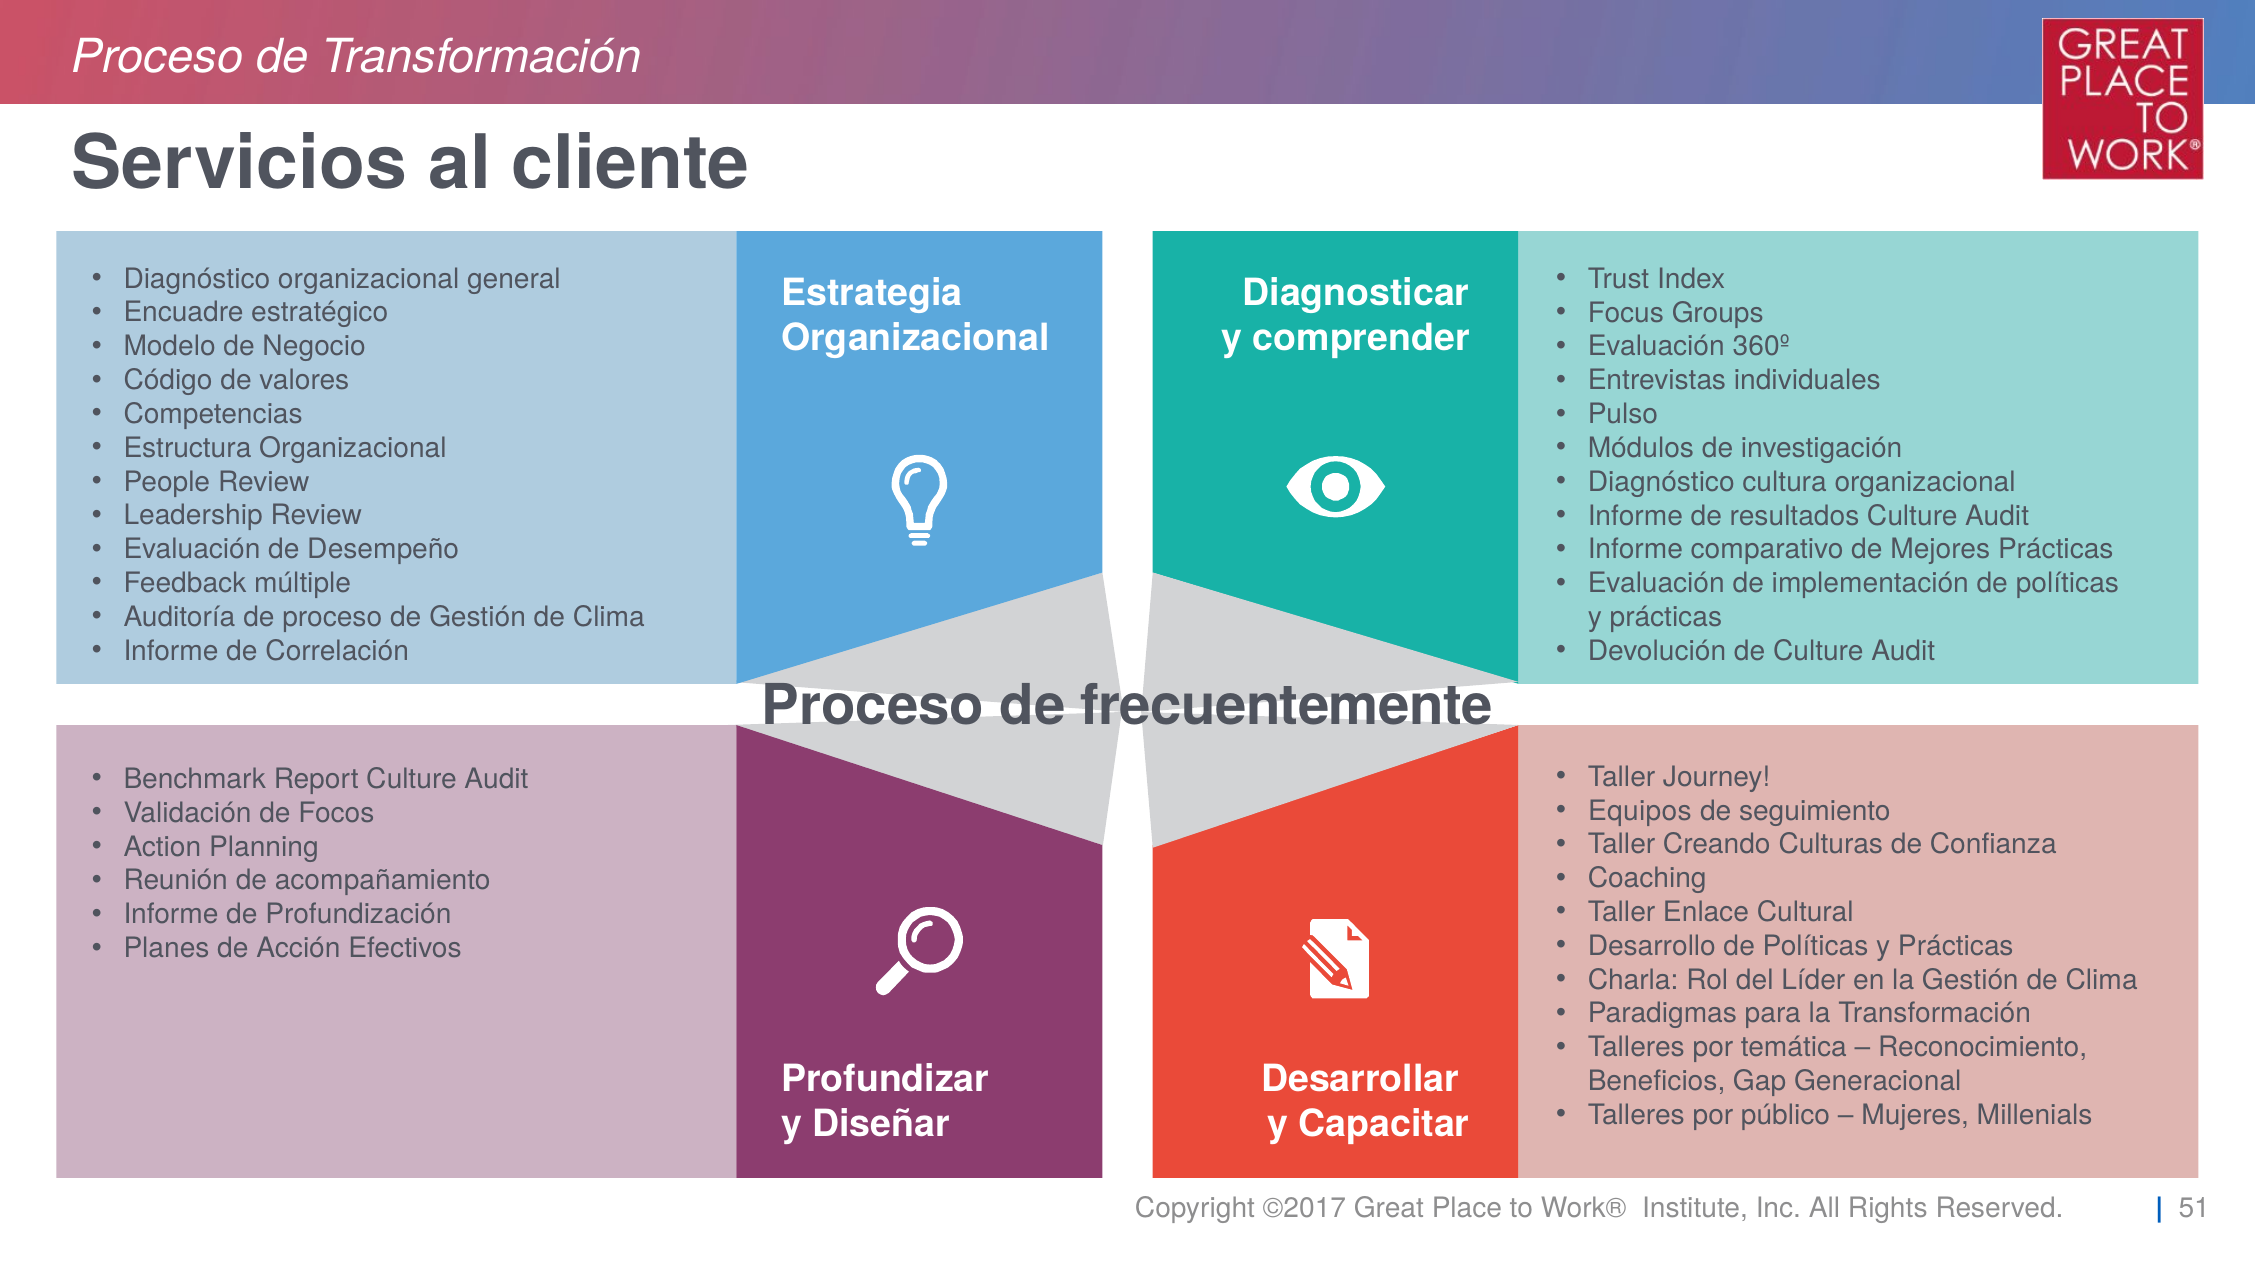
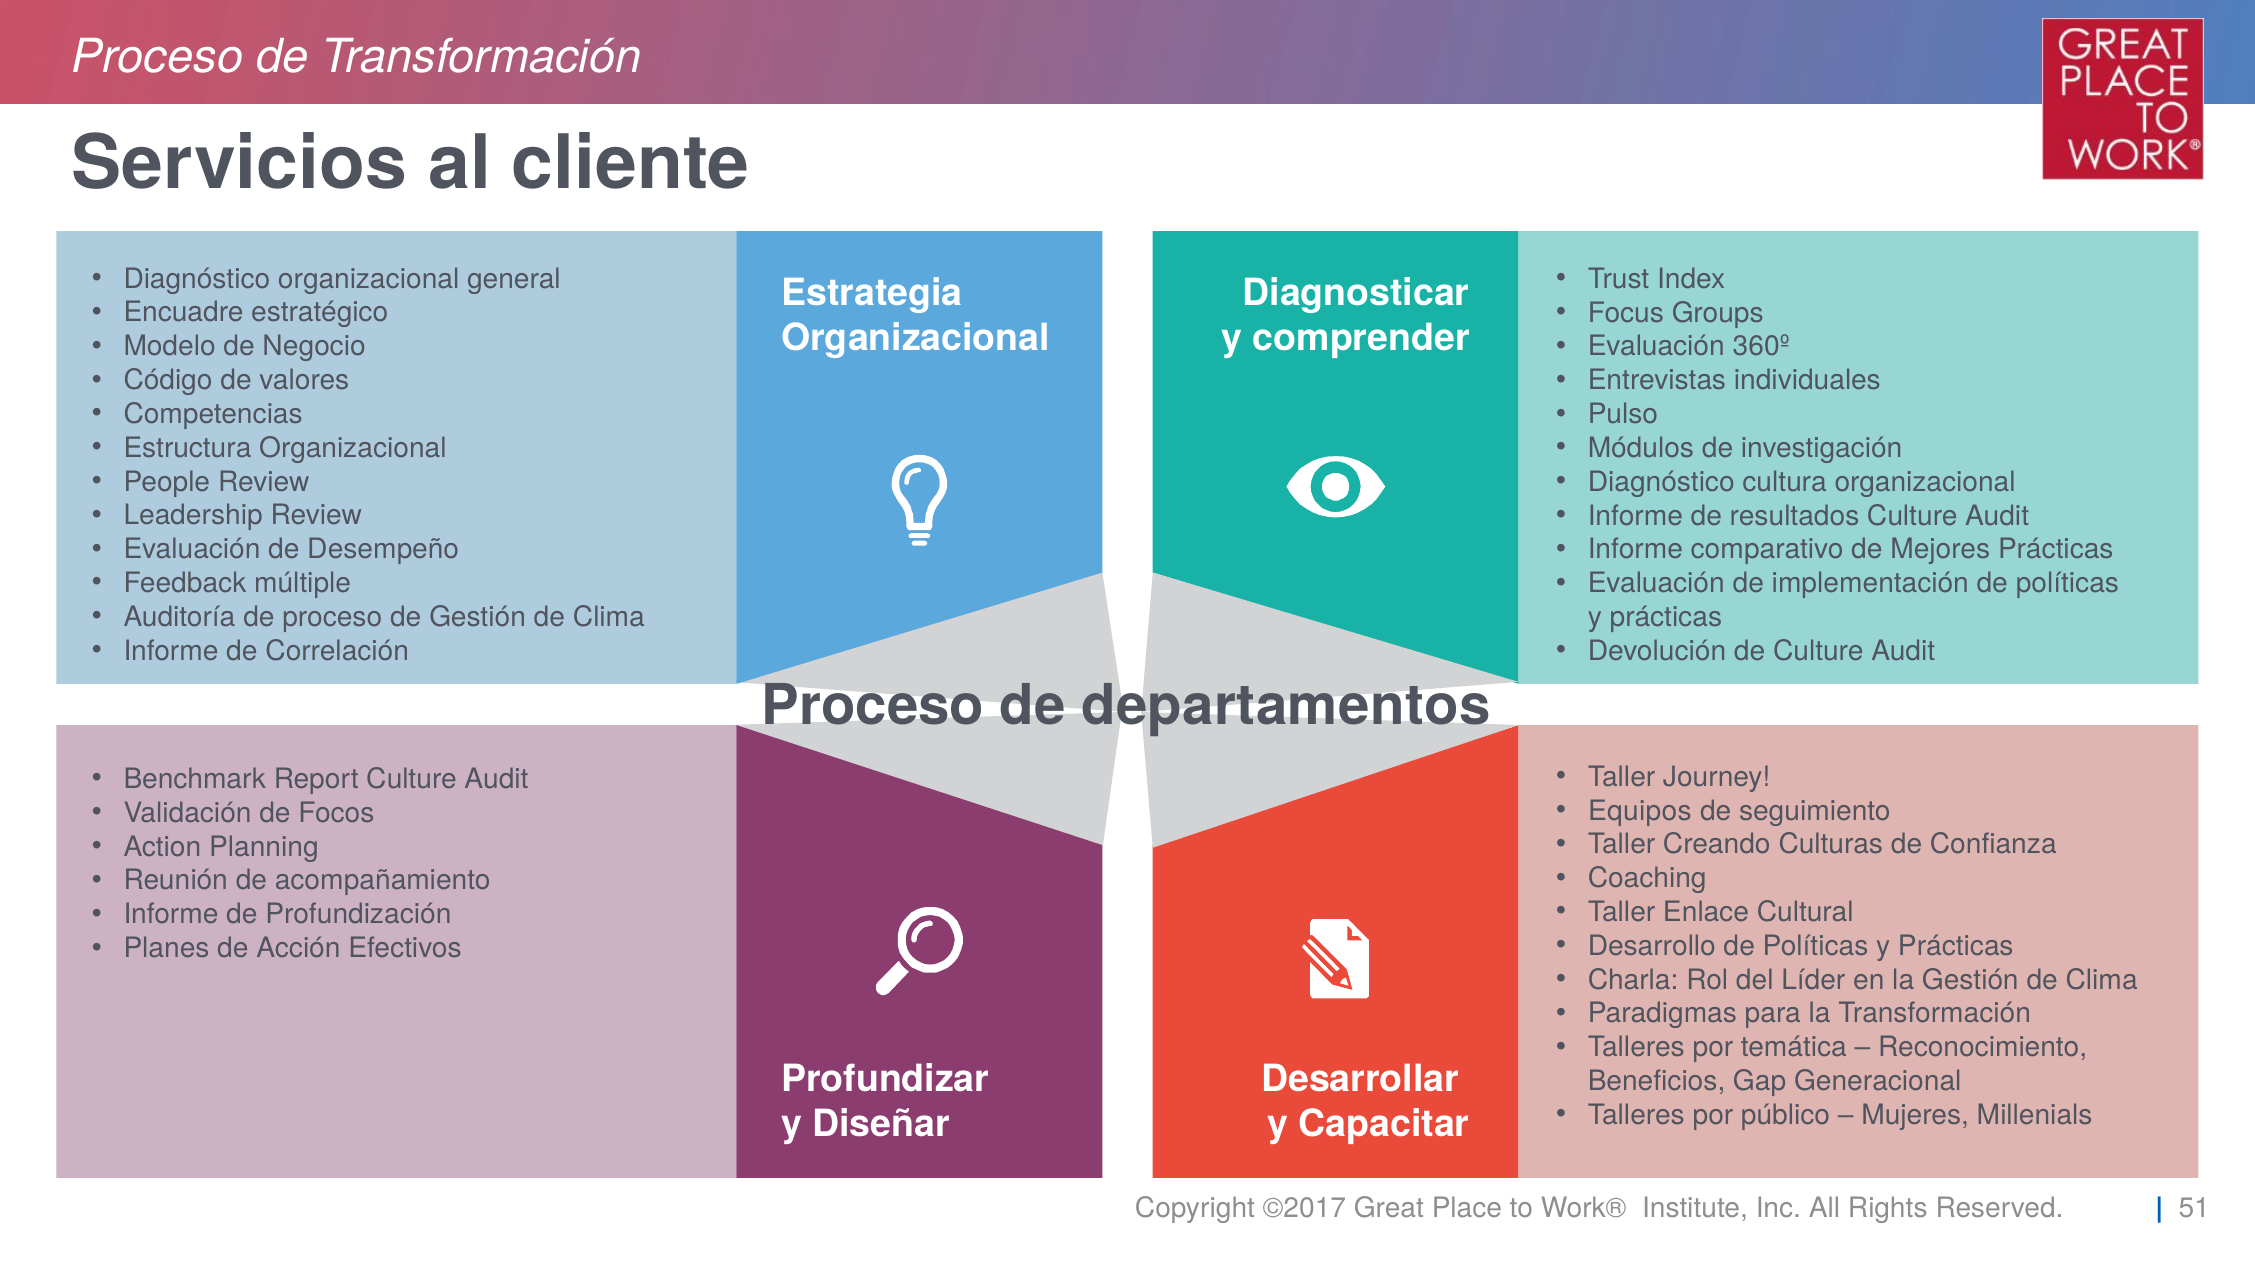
frecuentemente: frecuentemente -> departamentos (1286, 707)
